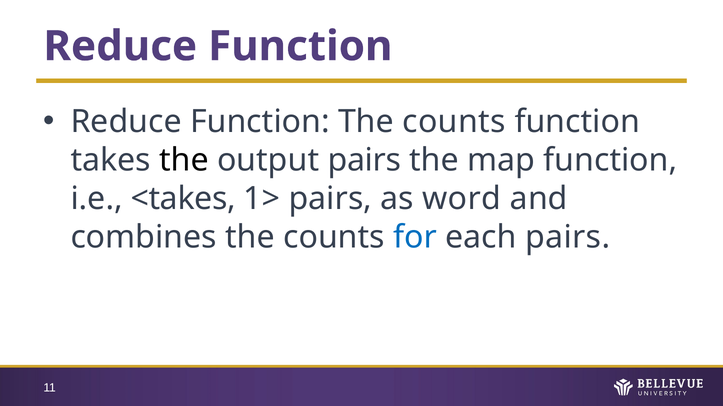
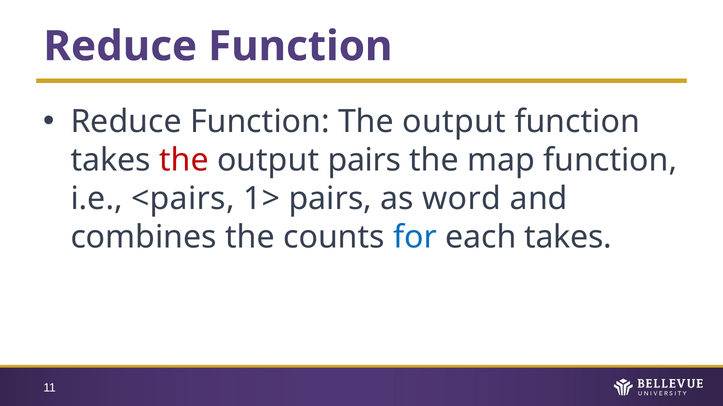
Function The counts: counts -> output (454, 122)
the colour: black -> red (184, 161)
<takes: <takes -> <pairs (183, 199)
each pairs: pairs -> takes (568, 238)
